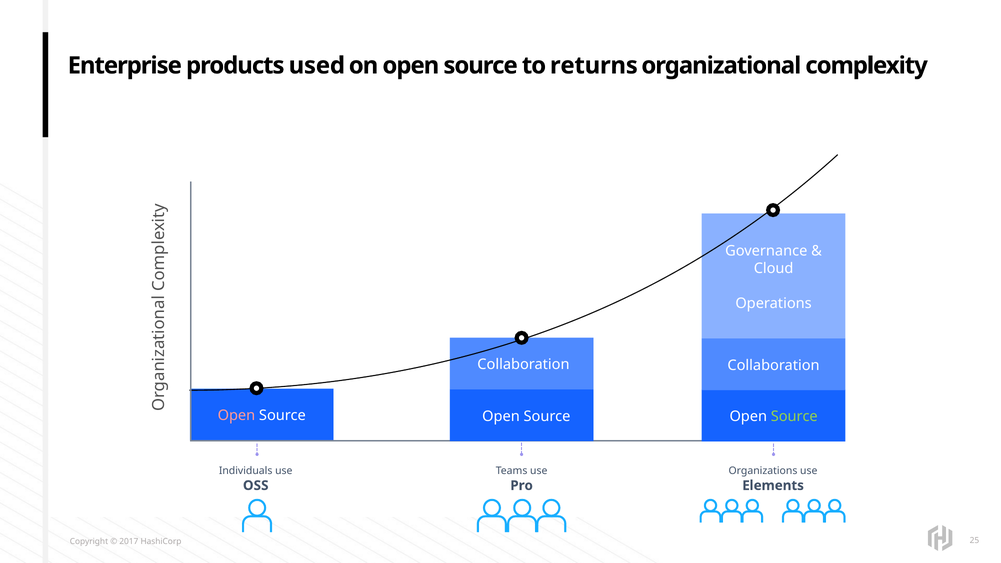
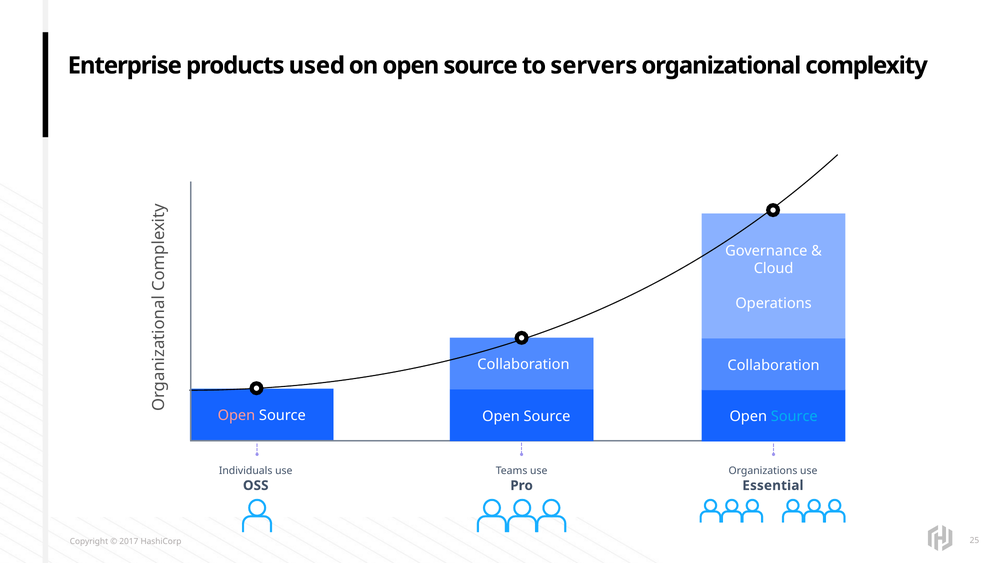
returns: returns -> servers (594, 66)
Source colour: light green -> light blue (794, 417)
Elements: Elements -> Essential (773, 486)
